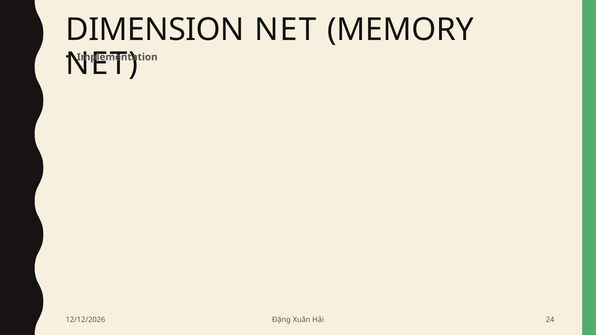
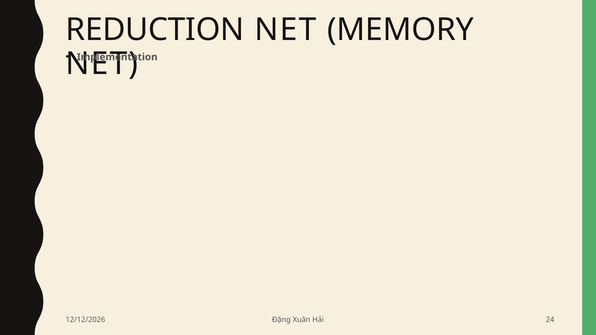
DIMENSION: DIMENSION -> REDUCTION (155, 30)
